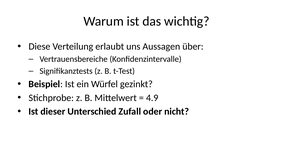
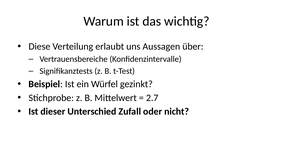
4.9: 4.9 -> 2.7 (152, 98)
